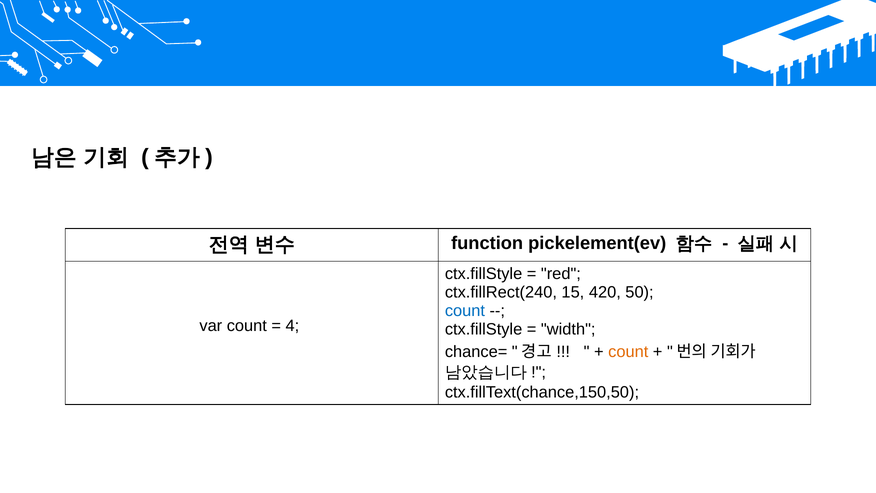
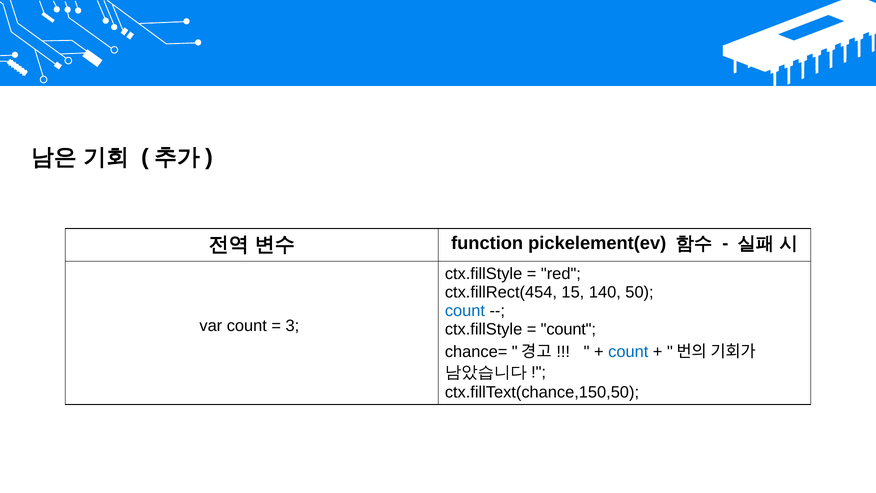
ctx.fillRect(240: ctx.fillRect(240 -> ctx.fillRect(454 (501, 292)
420: 420 -> 140 (605, 292)
4: 4 -> 3 (292, 326)
width: width -> count (568, 329)
count colour: orange -> blue (628, 352)
